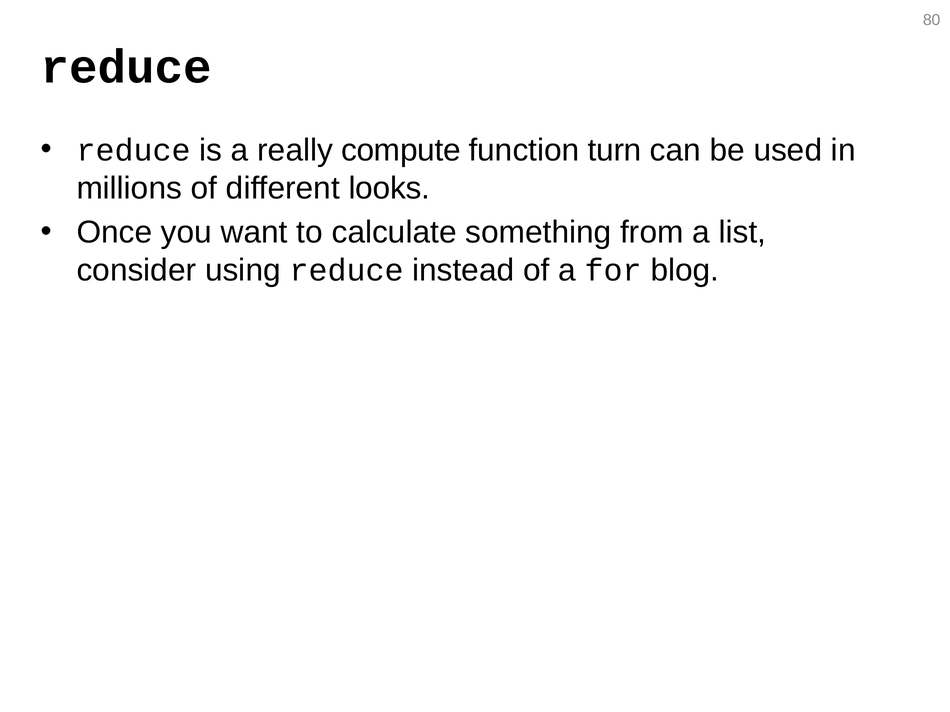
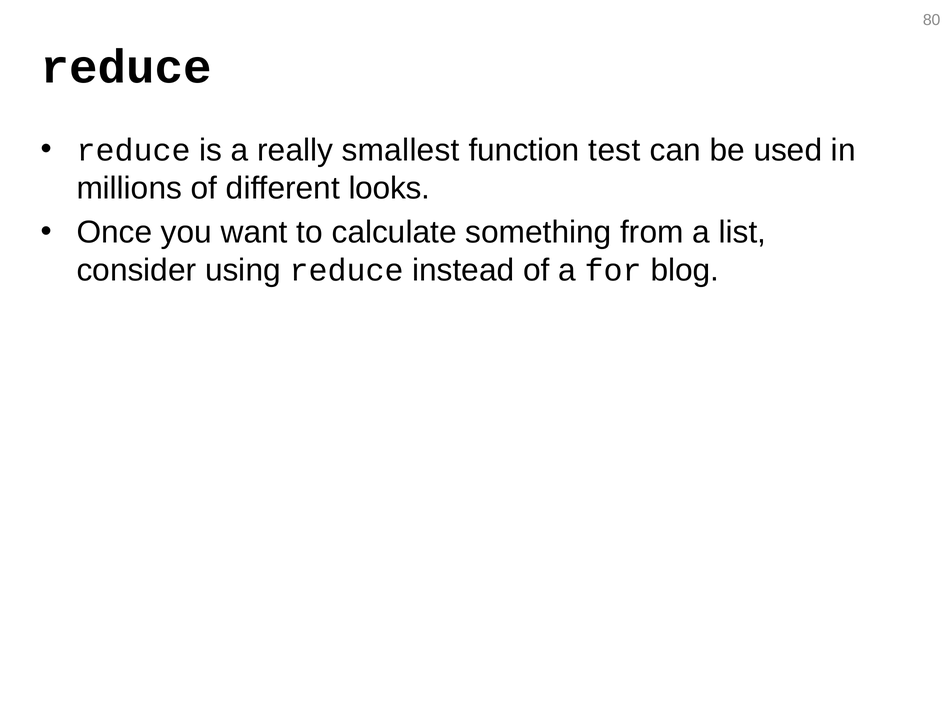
compute: compute -> smallest (401, 150)
turn: turn -> test (614, 150)
